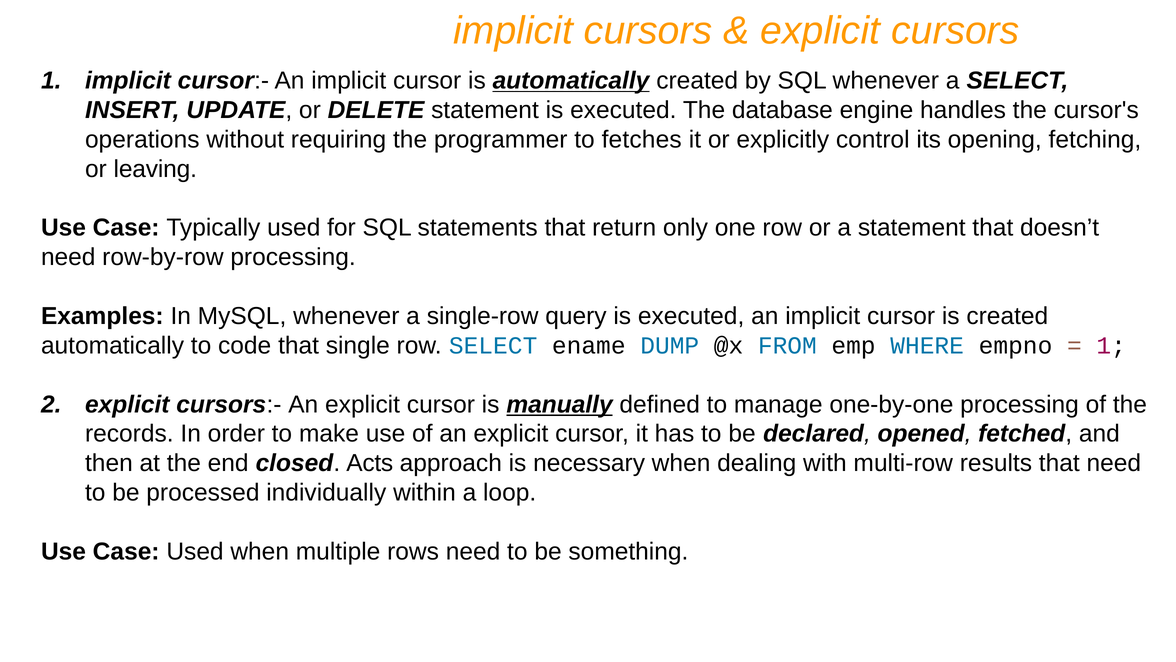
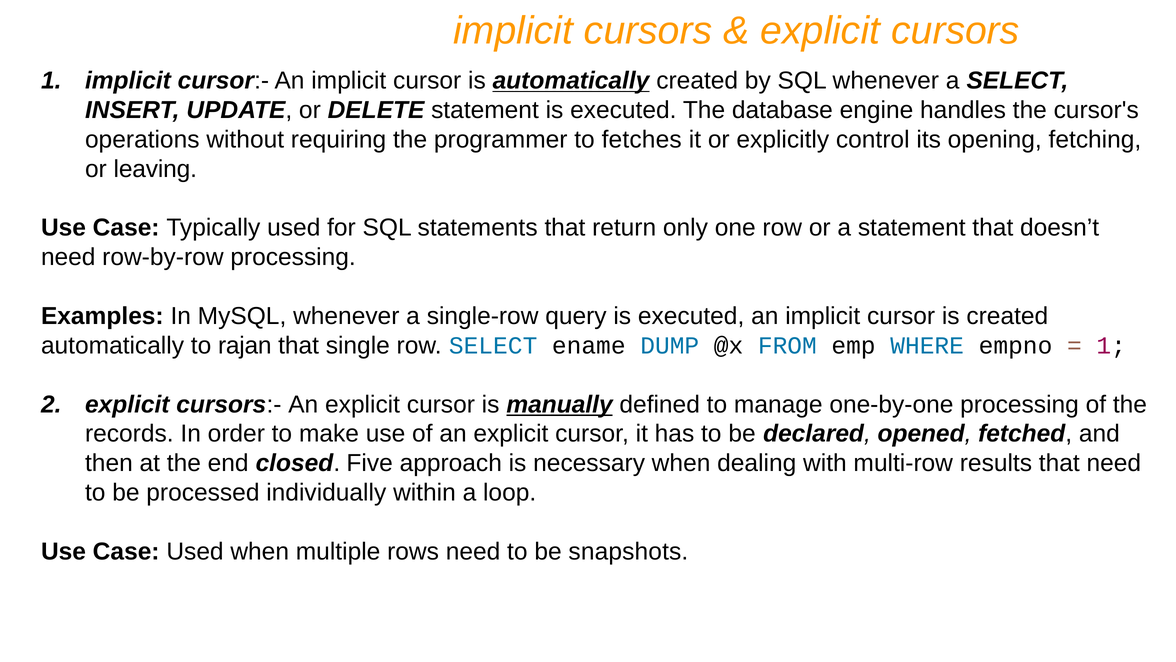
code: code -> rajan (245, 345)
Acts: Acts -> Five (370, 463)
something: something -> snapshots (628, 551)
